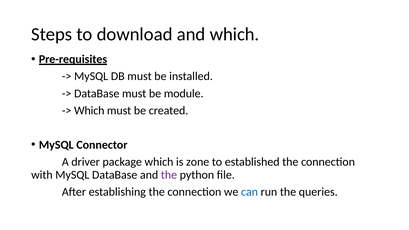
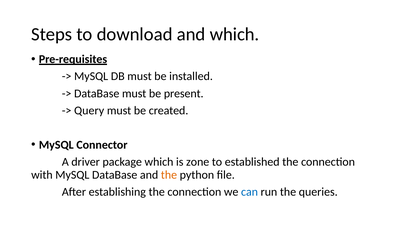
module: module -> present (184, 93)
Which: Which -> Query (89, 111)
the colour: purple -> orange (169, 175)
